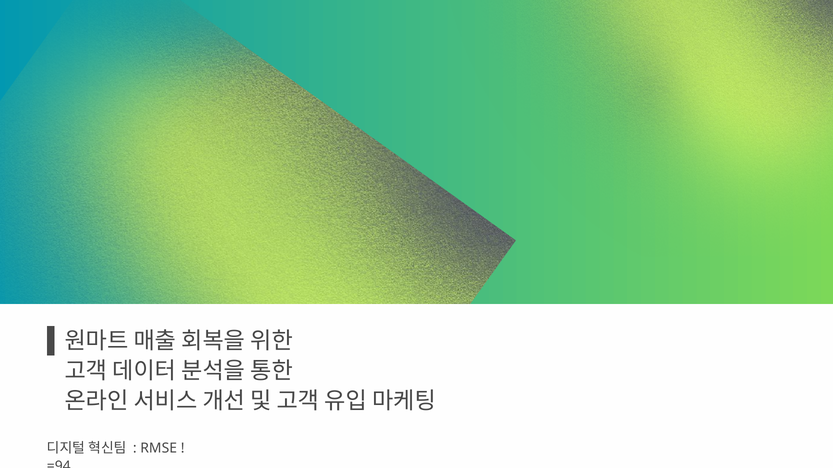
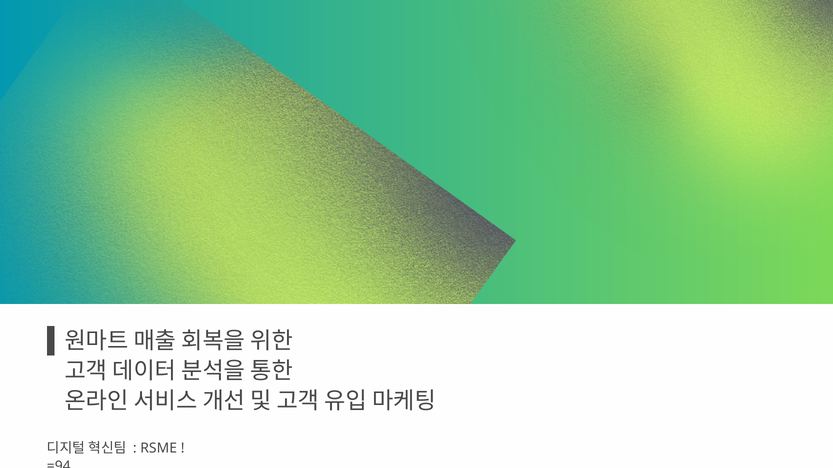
RMSE: RMSE -> RSME (159, 449)
